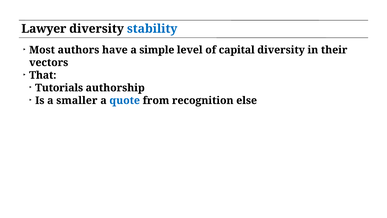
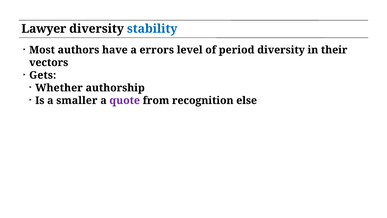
simple: simple -> errors (157, 50)
capital: capital -> period (237, 50)
That: That -> Gets (43, 75)
Tutorials: Tutorials -> Whether (59, 88)
quote colour: blue -> purple (125, 100)
